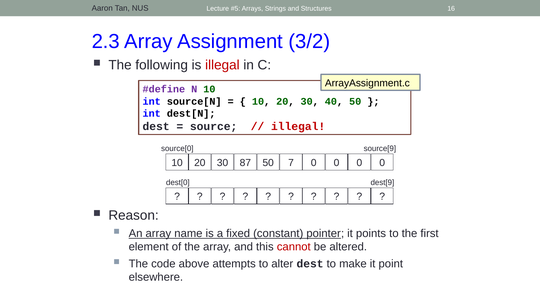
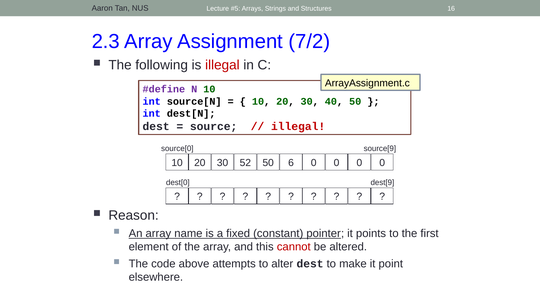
3/2: 3/2 -> 7/2 (309, 42)
87: 87 -> 52 (245, 163)
7: 7 -> 6 (291, 163)
